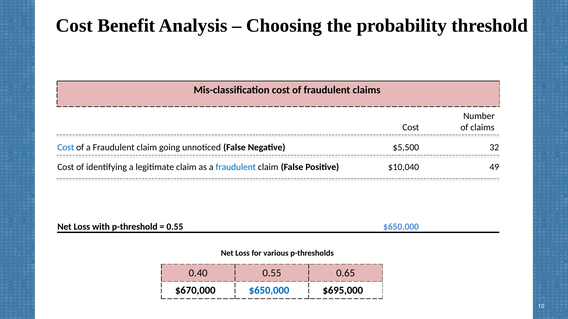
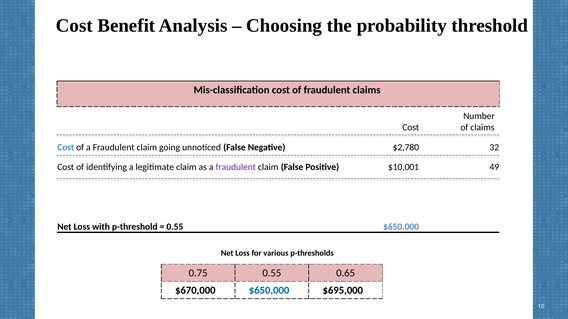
$5,500: $5,500 -> $2,780 (406, 148)
fraudulent colour: blue -> purple (236, 167)
$10,040: $10,040 -> $10,001 (404, 167)
0.40: 0.40 -> 0.75 (198, 273)
